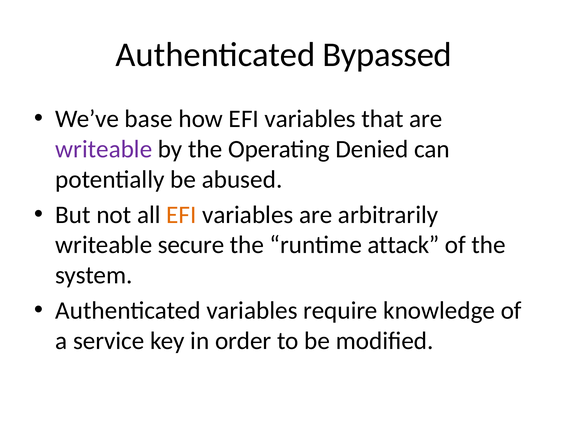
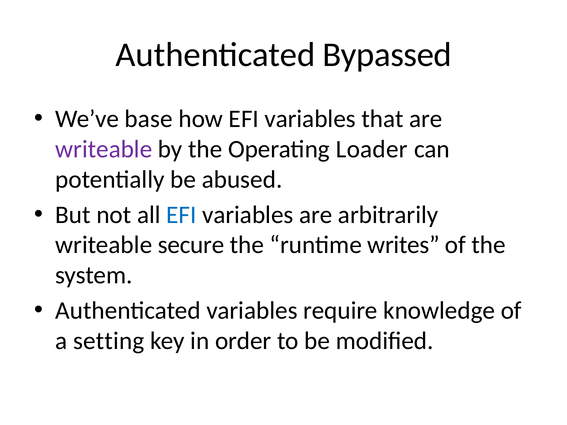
Denied: Denied -> Loader (372, 149)
EFI colour: orange -> blue (181, 215)
attack: attack -> writes (403, 245)
service: service -> setting (109, 341)
